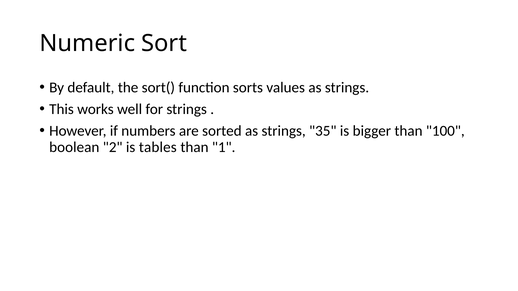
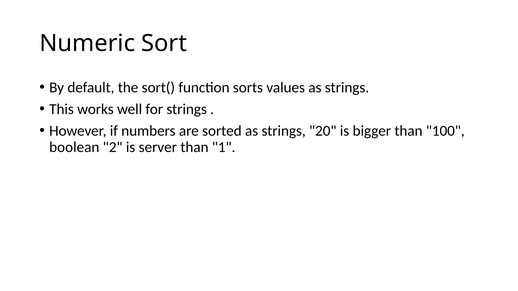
35: 35 -> 20 (323, 131)
tables: tables -> server (158, 147)
